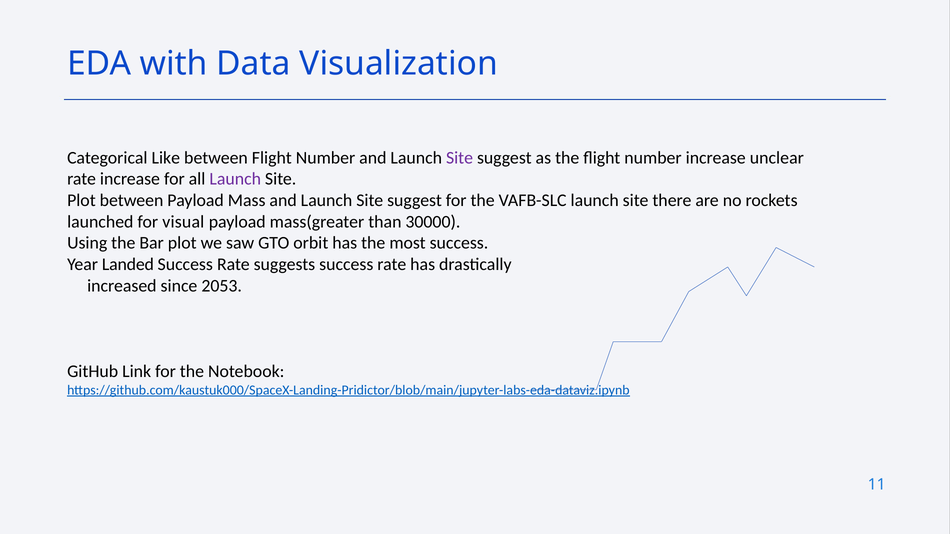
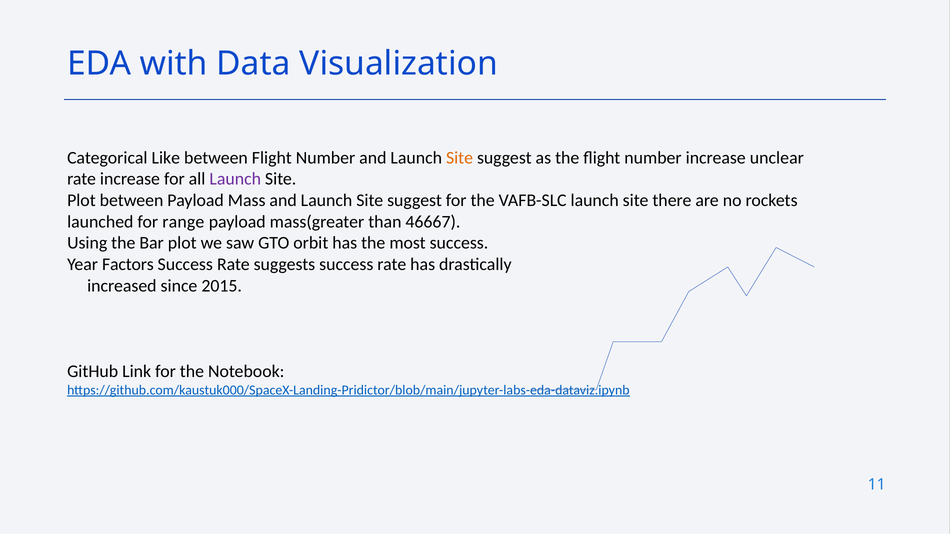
Site colour: purple -> orange (460, 158)
visual: visual -> range (183, 222)
30000: 30000 -> 46667 (433, 222)
Landed: Landed -> Factors (128, 265)
2053: 2053 -> 2015 (222, 286)
